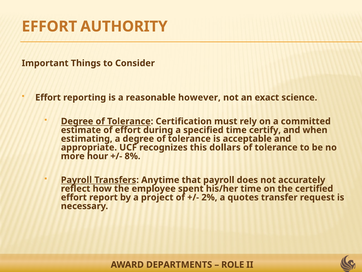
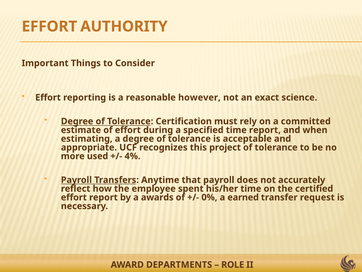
time certify: certify -> report (265, 130)
dollars: dollars -> project (225, 147)
hour: hour -> used (98, 156)
8%: 8% -> 4% (132, 156)
project: project -> awards (157, 197)
2%: 2% -> 0% (209, 197)
quotes: quotes -> earned (243, 197)
